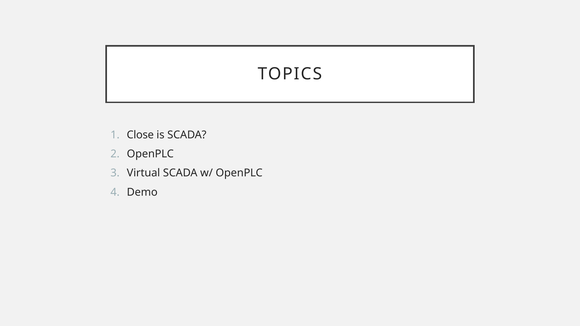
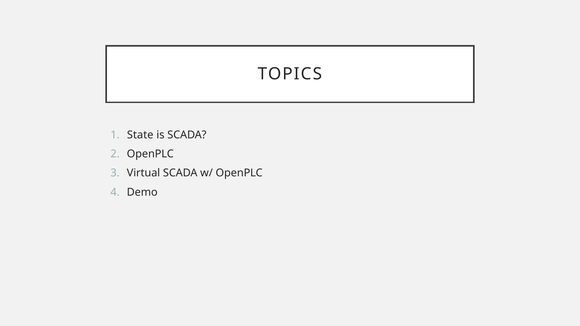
Close: Close -> State (140, 135)
